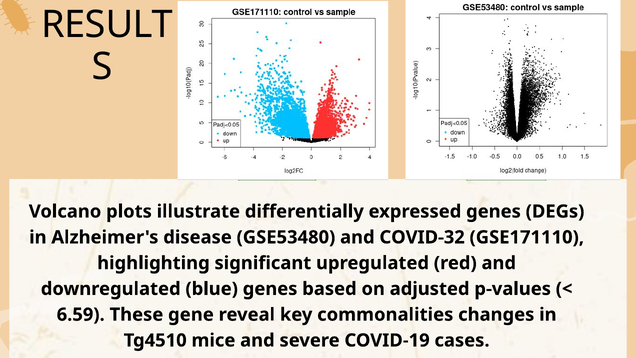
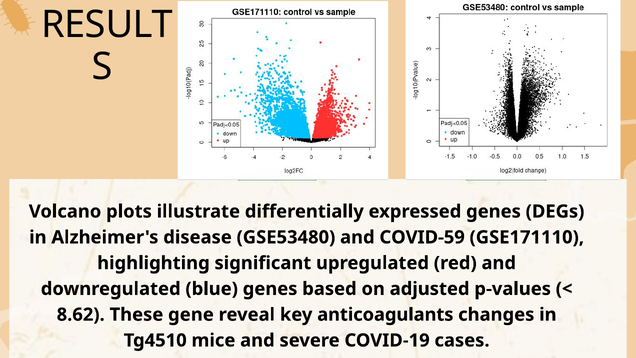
COVID-32: COVID-32 -> COVID-59 (422, 237)
6.59: 6.59 -> 8.62 (81, 314)
commonalities: commonalities -> anticoagulants (385, 314)
